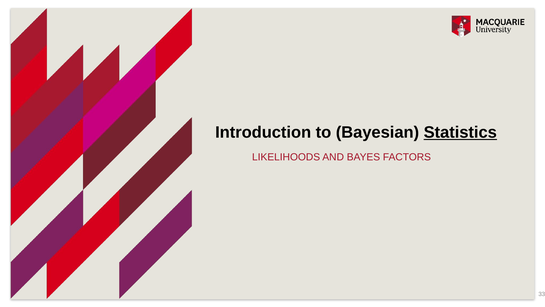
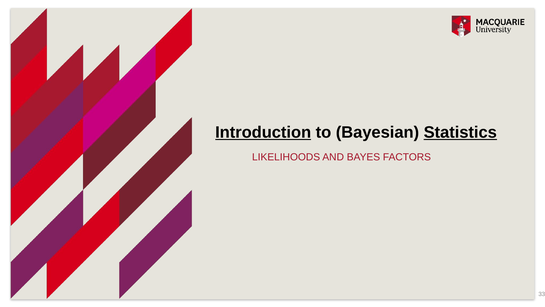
Introduction underline: none -> present (263, 132)
